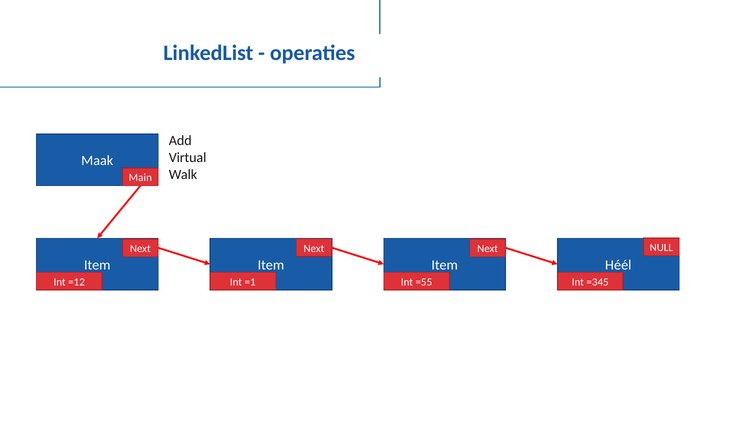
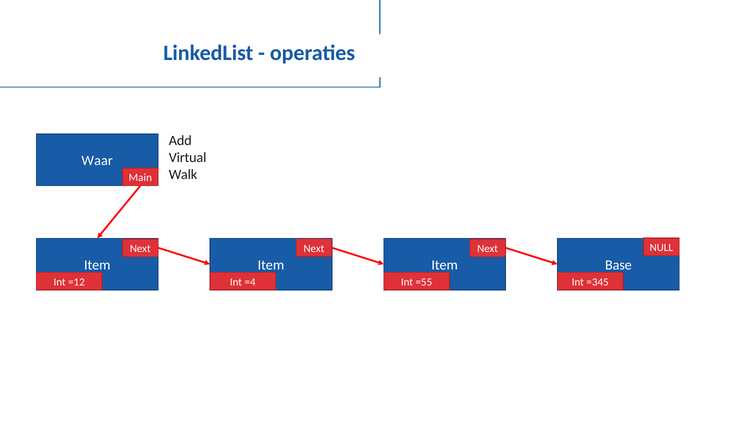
Maak: Maak -> Waar (97, 161)
Héél: Héél -> Base (618, 265)
=1: =1 -> =4 (250, 282)
